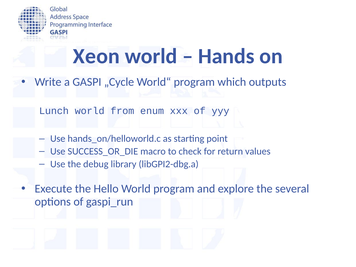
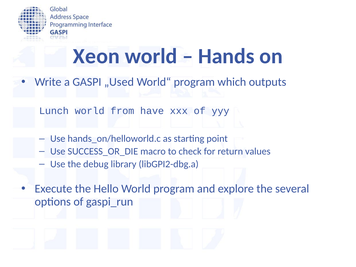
„Cycle: „Cycle -> „Used (119, 82)
enum: enum -> have (152, 111)
